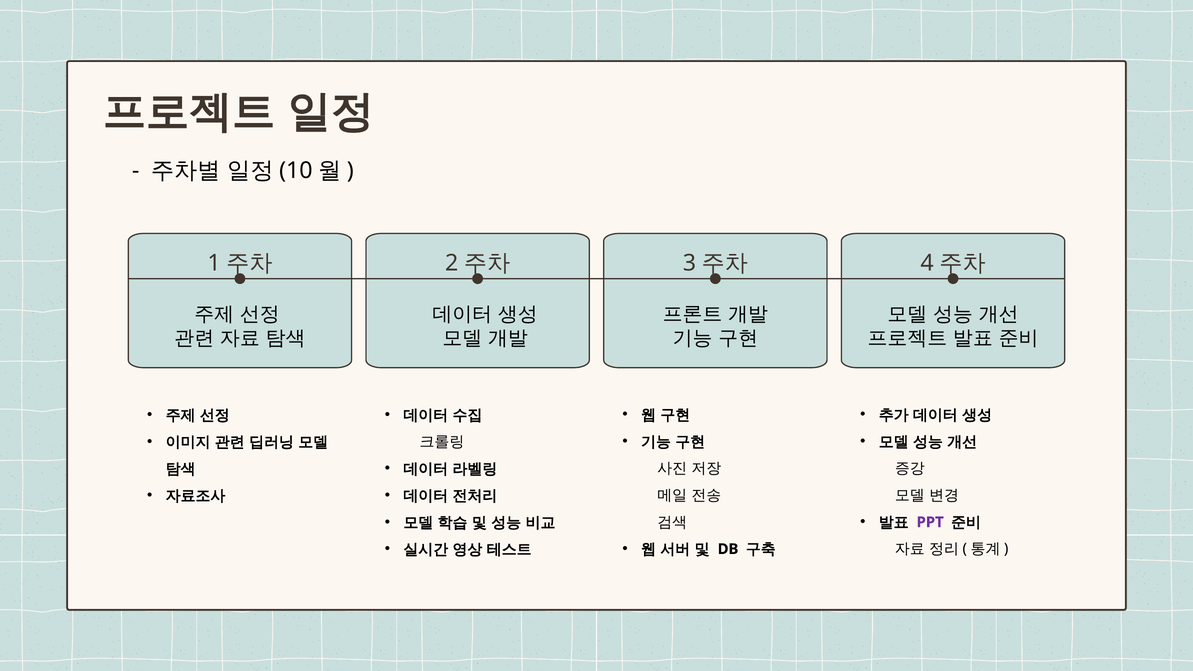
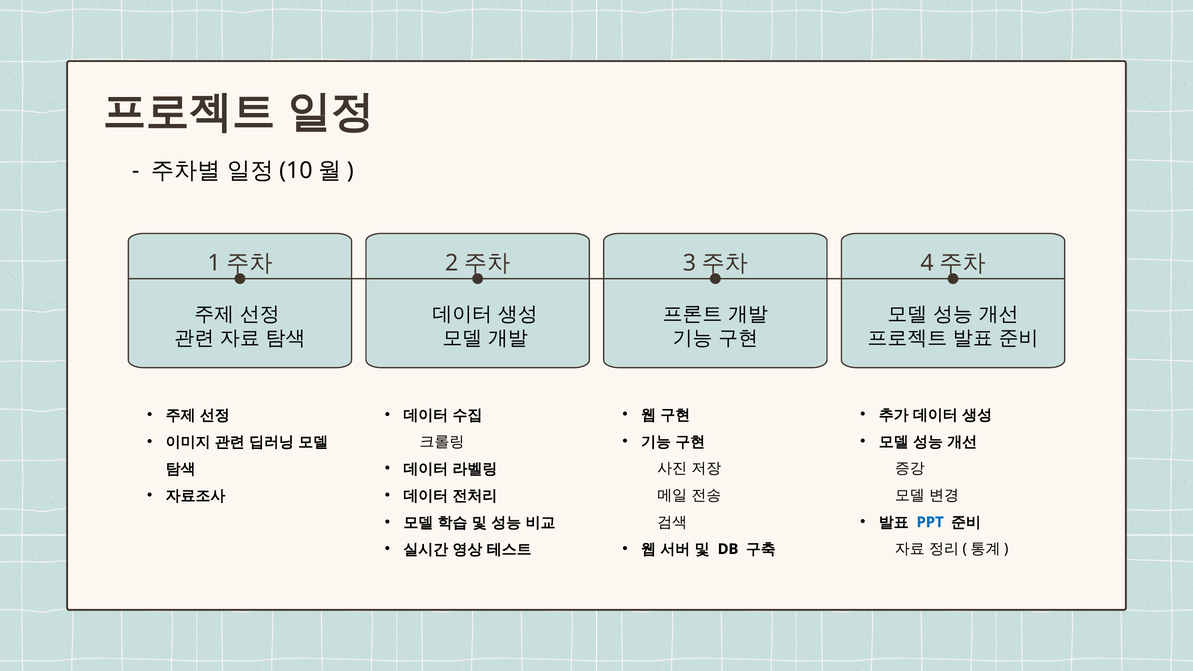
PPT colour: purple -> blue (930, 522)
